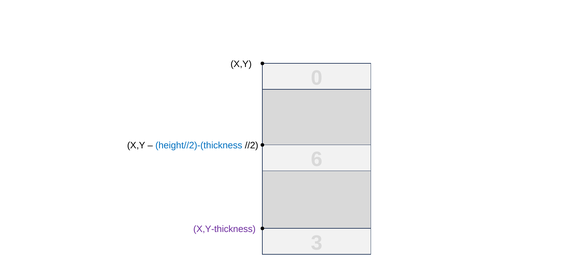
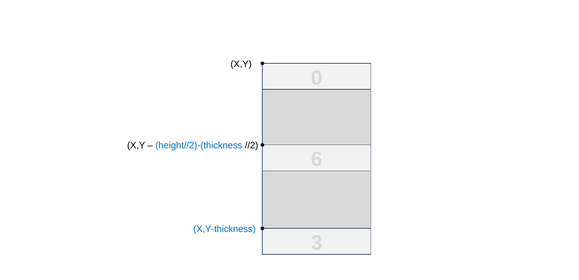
X,Y-thickness colour: purple -> blue (224, 229)
